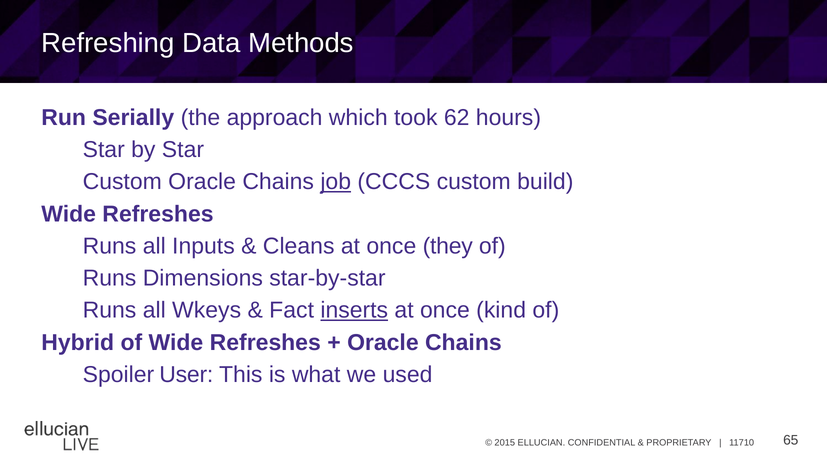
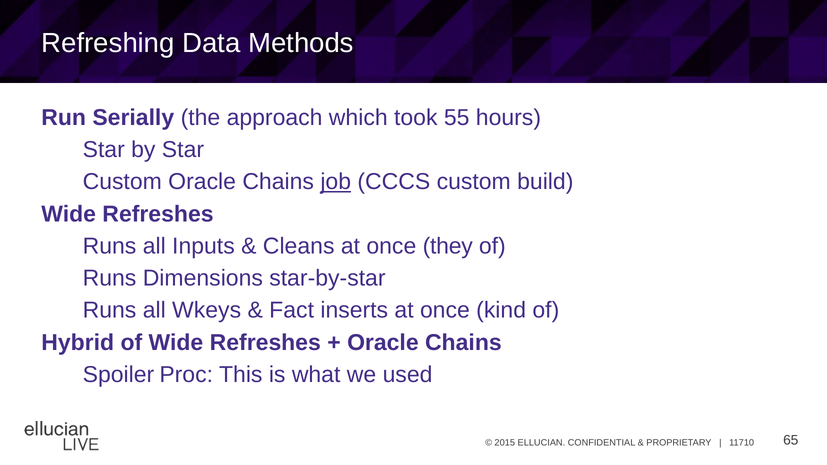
62: 62 -> 55 (457, 118)
inserts underline: present -> none (354, 311)
User: User -> Proc (186, 375)
